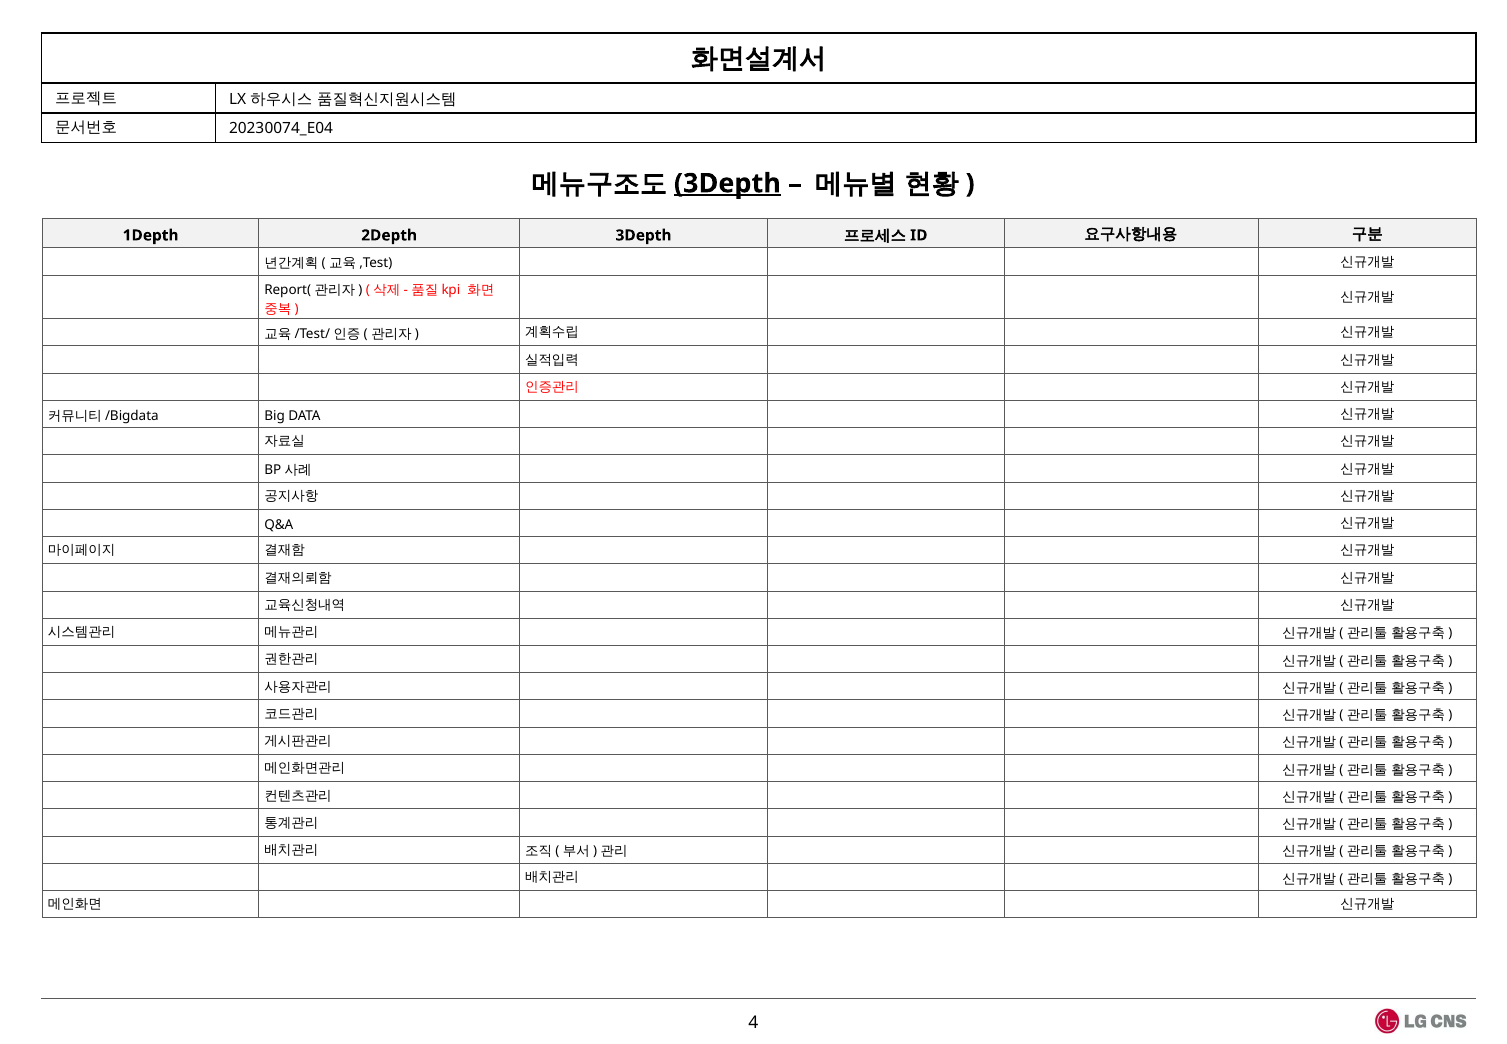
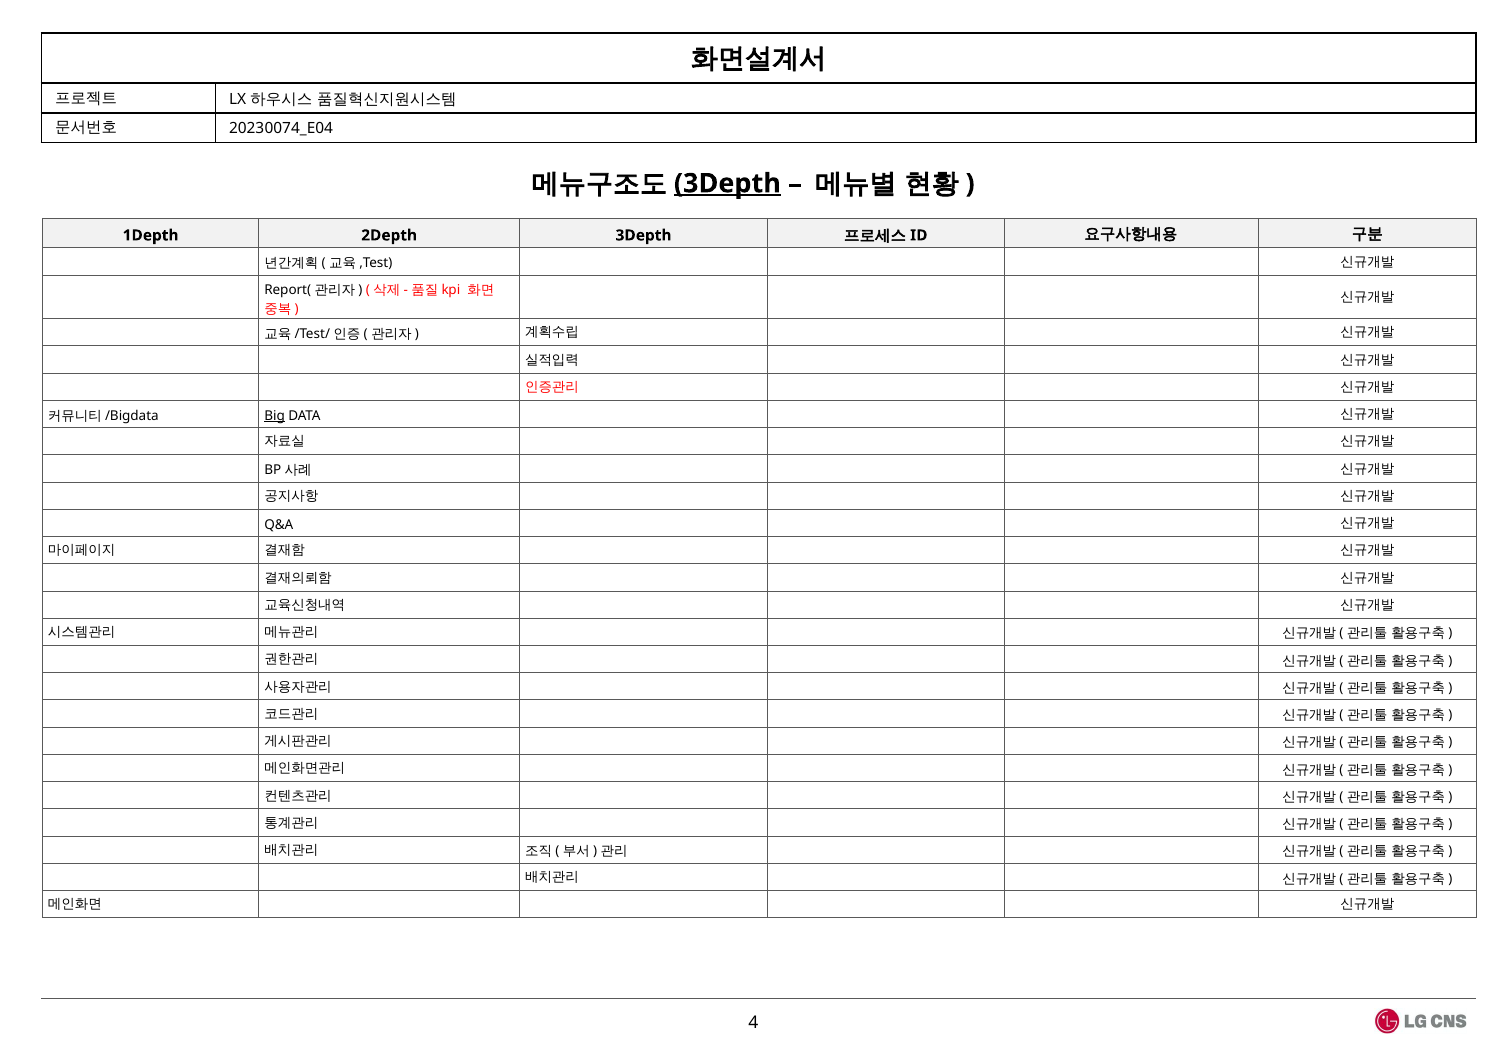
Big underline: none -> present (275, 415)
